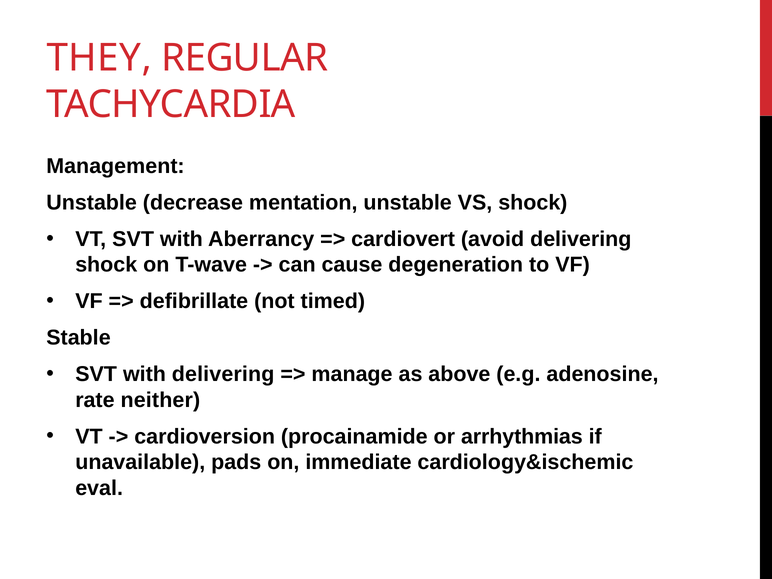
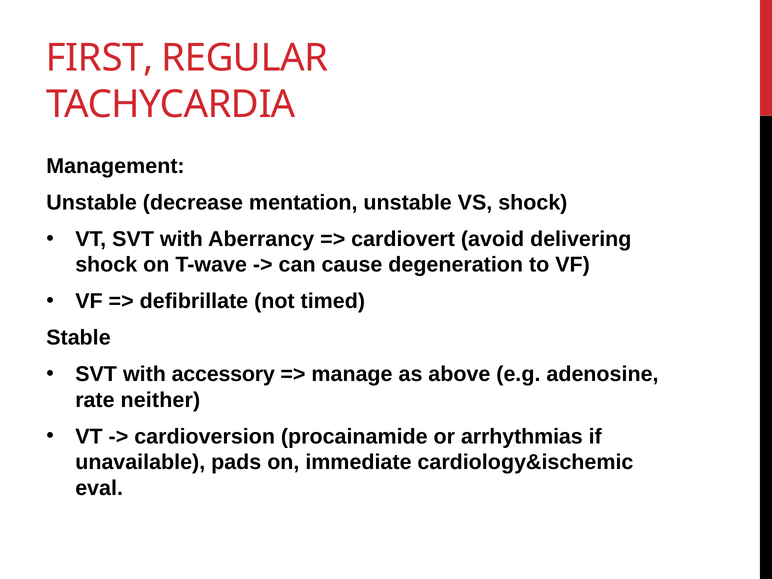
THEY: THEY -> FIRST (100, 58)
with delivering: delivering -> accessory (223, 374)
